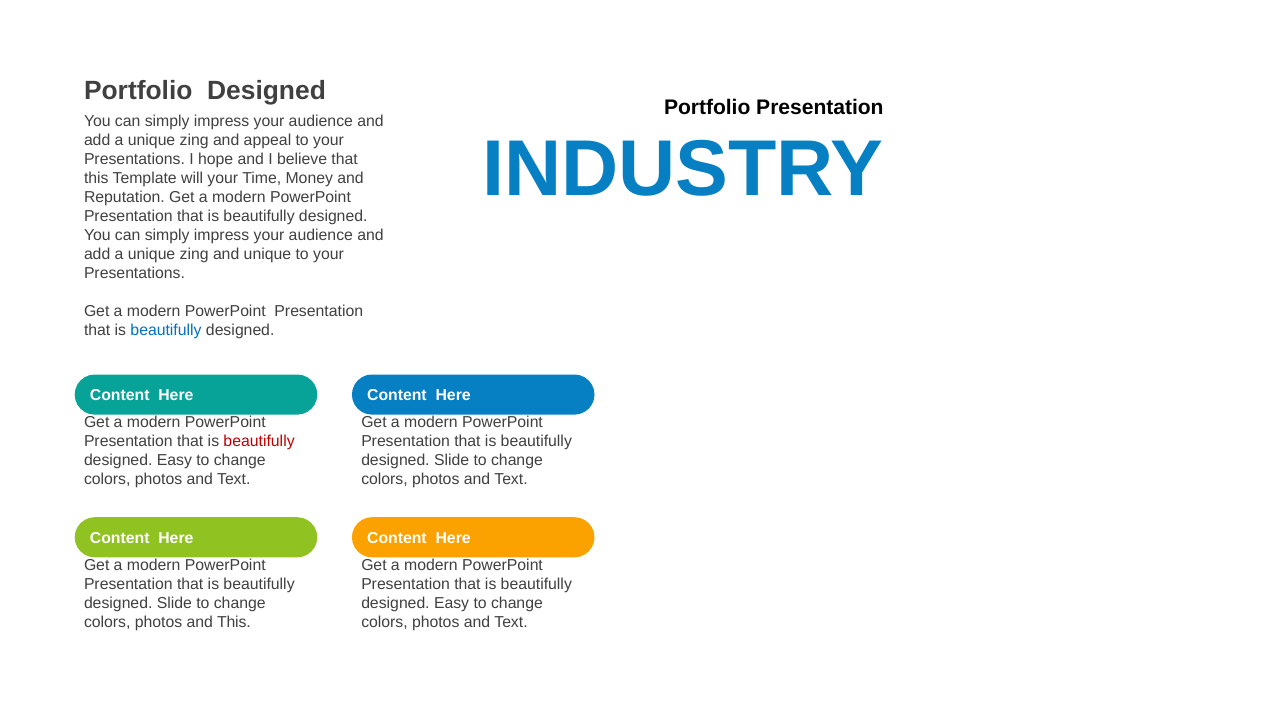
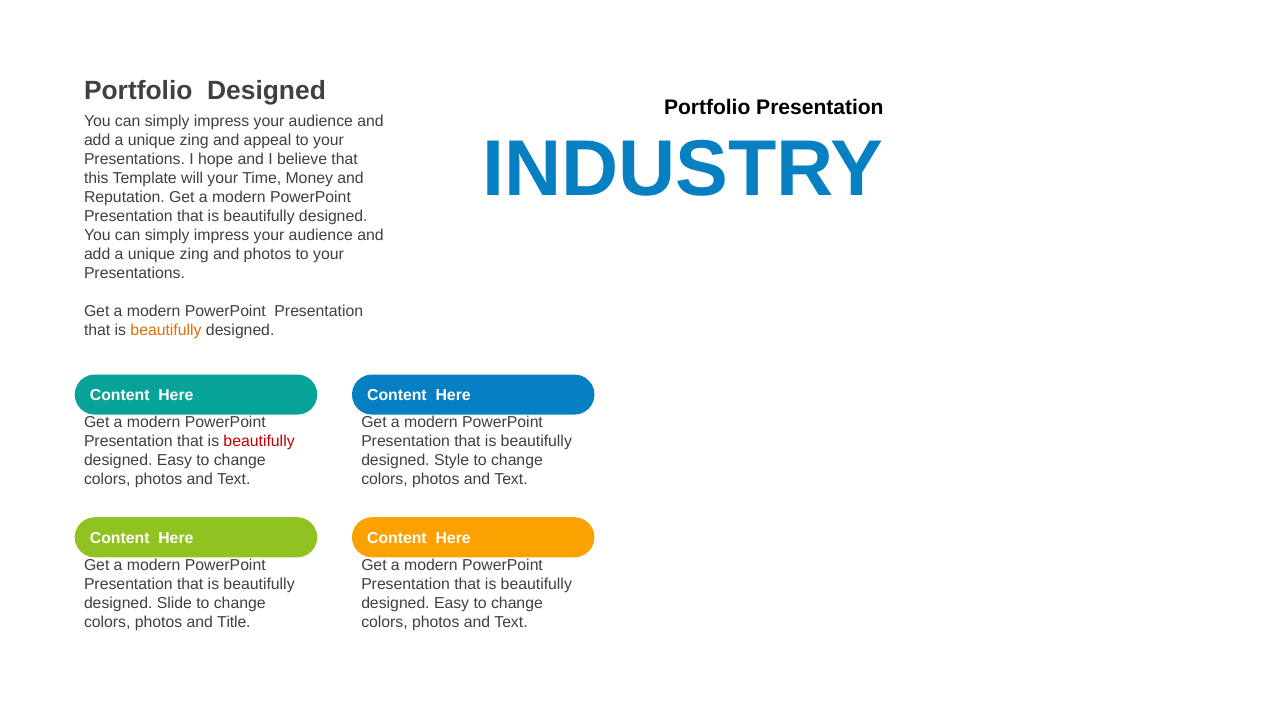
and unique: unique -> photos (267, 255)
beautifully colour: blue -> orange (166, 331)
Slide: Slide -> Style (452, 460)
and This: This -> Title (234, 622)
